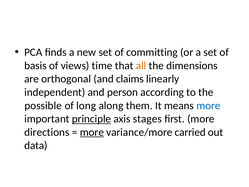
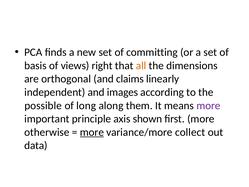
time: time -> right (102, 66)
person: person -> images (123, 92)
more colour: blue -> purple (208, 105)
principle underline: present -> none (92, 119)
stages: stages -> shown (147, 119)
directions: directions -> otherwise (47, 132)
carried: carried -> collect (190, 132)
